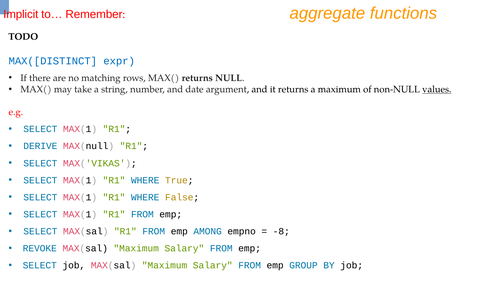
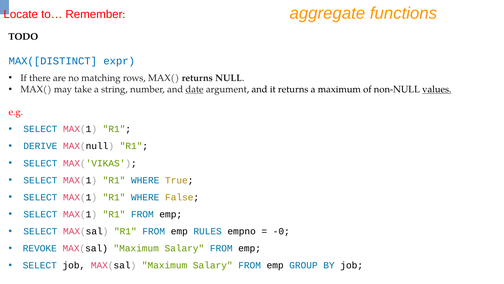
Implicit: Implicit -> Locate (21, 14)
date underline: none -> present (195, 89)
AMONG: AMONG -> RULES (208, 231)
-8: -8 -> -0 (281, 231)
